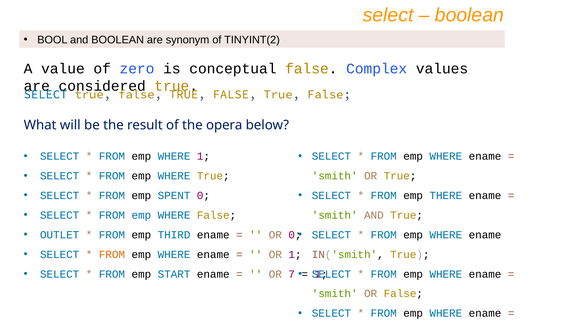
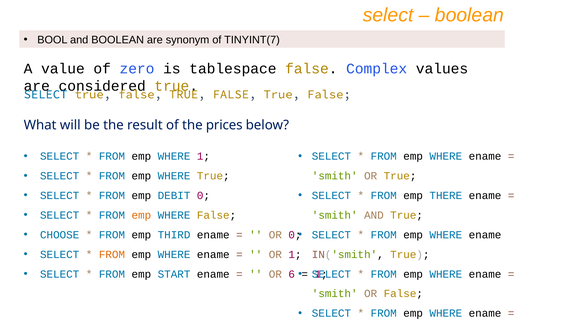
TINYINT(2: TINYINT(2 -> TINYINT(7 (252, 40)
conceptual: conceptual -> tablespace (233, 69)
opera: opera -> prices (224, 125)
SPENT: SPENT -> DEBIT (174, 196)
emp colour: blue -> orange (141, 215)
OUTLET: OUTLET -> CHOOSE (60, 235)
7: 7 -> 6 (292, 274)
